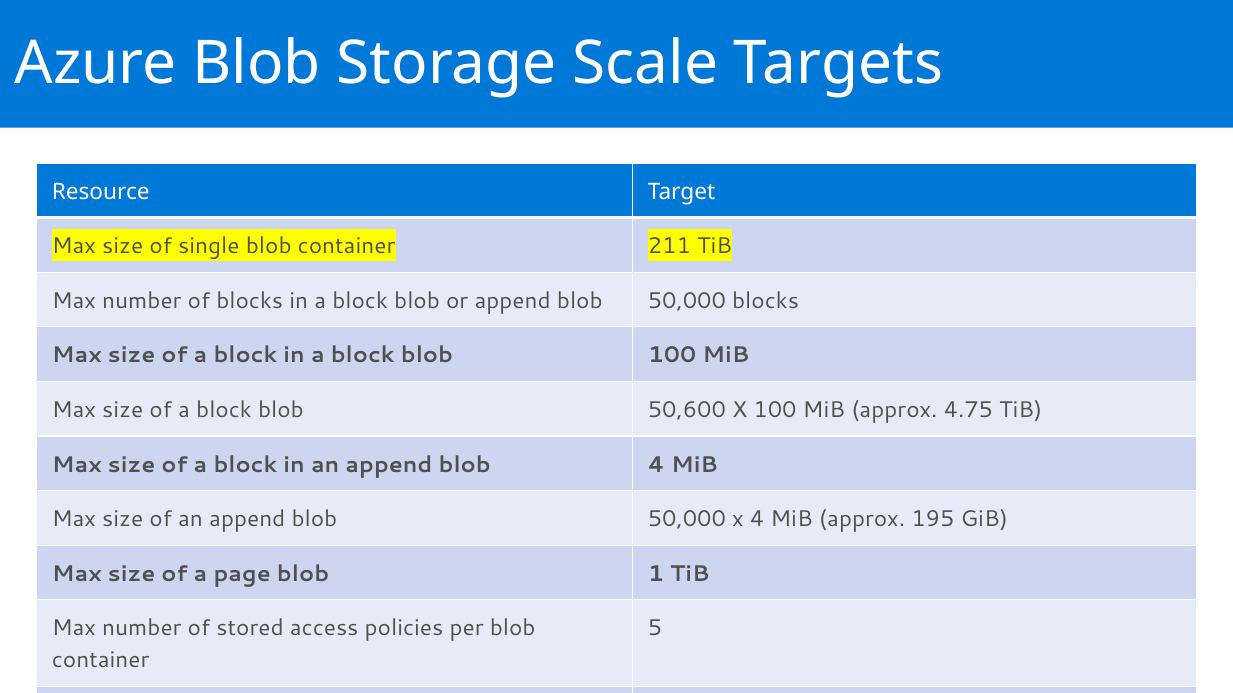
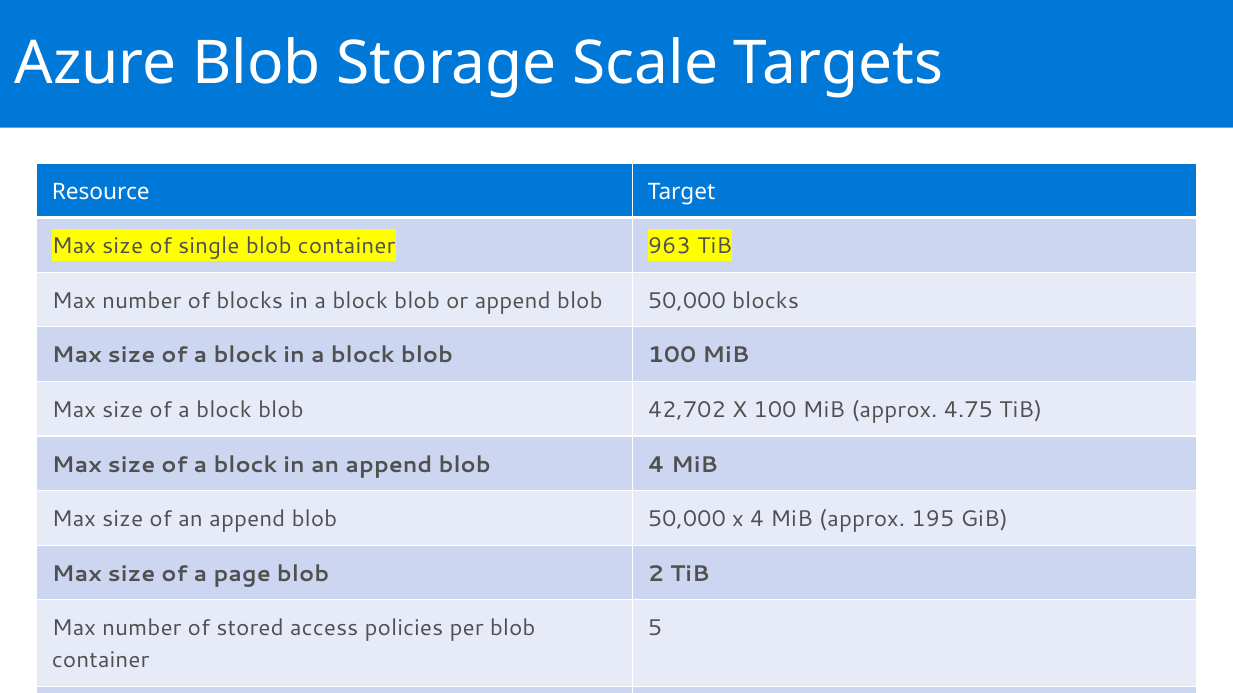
211: 211 -> 963 (669, 246)
50,600: 50,600 -> 42,702 (687, 410)
1: 1 -> 2 (656, 574)
